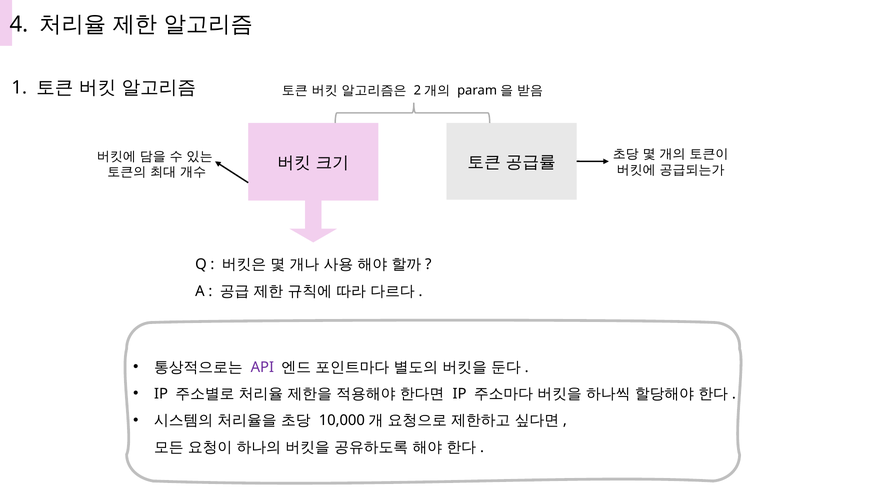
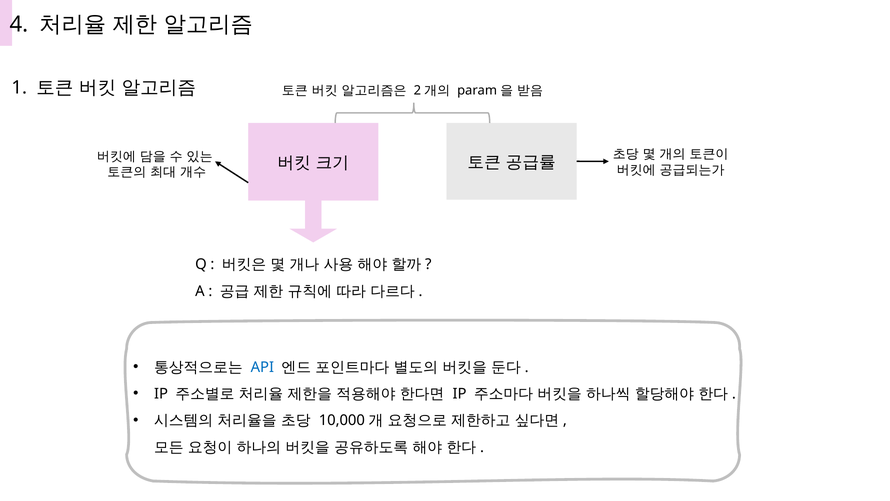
API colour: purple -> blue (262, 367)
